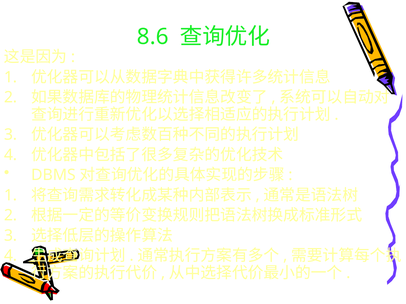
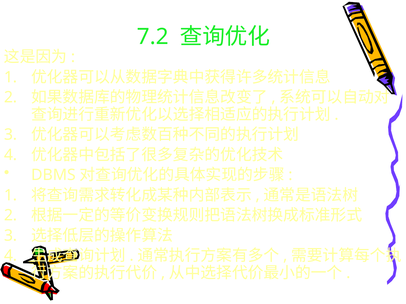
8.6: 8.6 -> 7.2 (153, 37)
